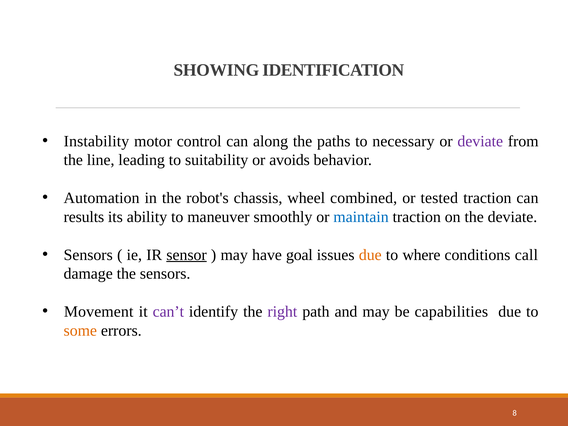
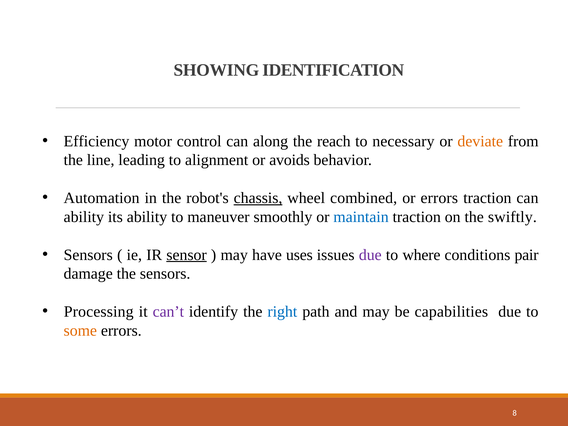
Instability: Instability -> Efficiency (97, 141)
paths: paths -> reach (334, 141)
deviate colour: purple -> orange (480, 141)
suitability: suitability -> alignment (217, 160)
chassis underline: none -> present (258, 198)
or tested: tested -> errors (439, 198)
results: results -> ability (84, 217)
the deviate: deviate -> swiftly (512, 217)
goal: goal -> uses (299, 255)
due colour: orange -> purple (370, 255)
call: call -> pair (527, 255)
Movement: Movement -> Processing (99, 312)
right colour: purple -> blue (282, 312)
